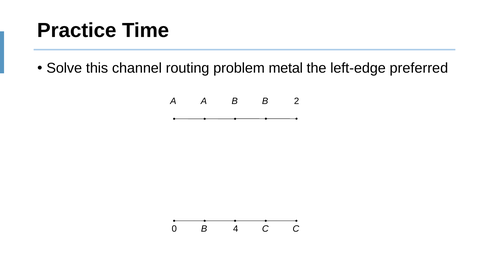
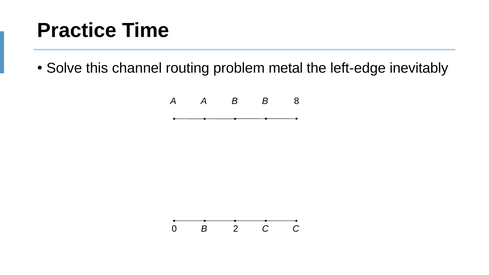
preferred: preferred -> inevitably (419, 68)
2: 2 -> 8 (297, 101)
4: 4 -> 2 (236, 229)
